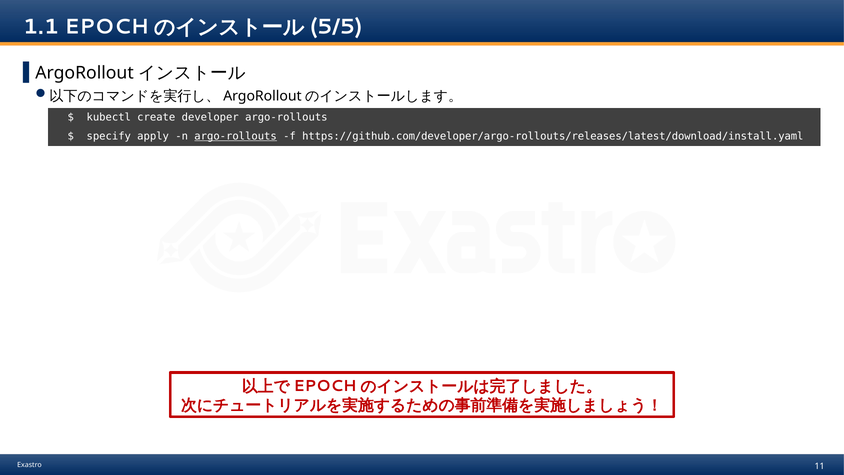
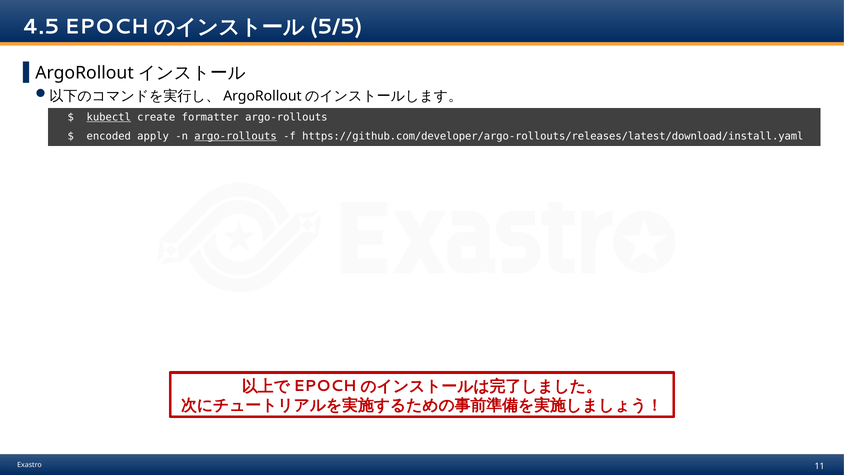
1.1: 1.1 -> 4.5 (41, 27)
kubectl underline: none -> present (109, 117)
developer: developer -> formatter (210, 117)
specify: specify -> encoded (109, 136)
